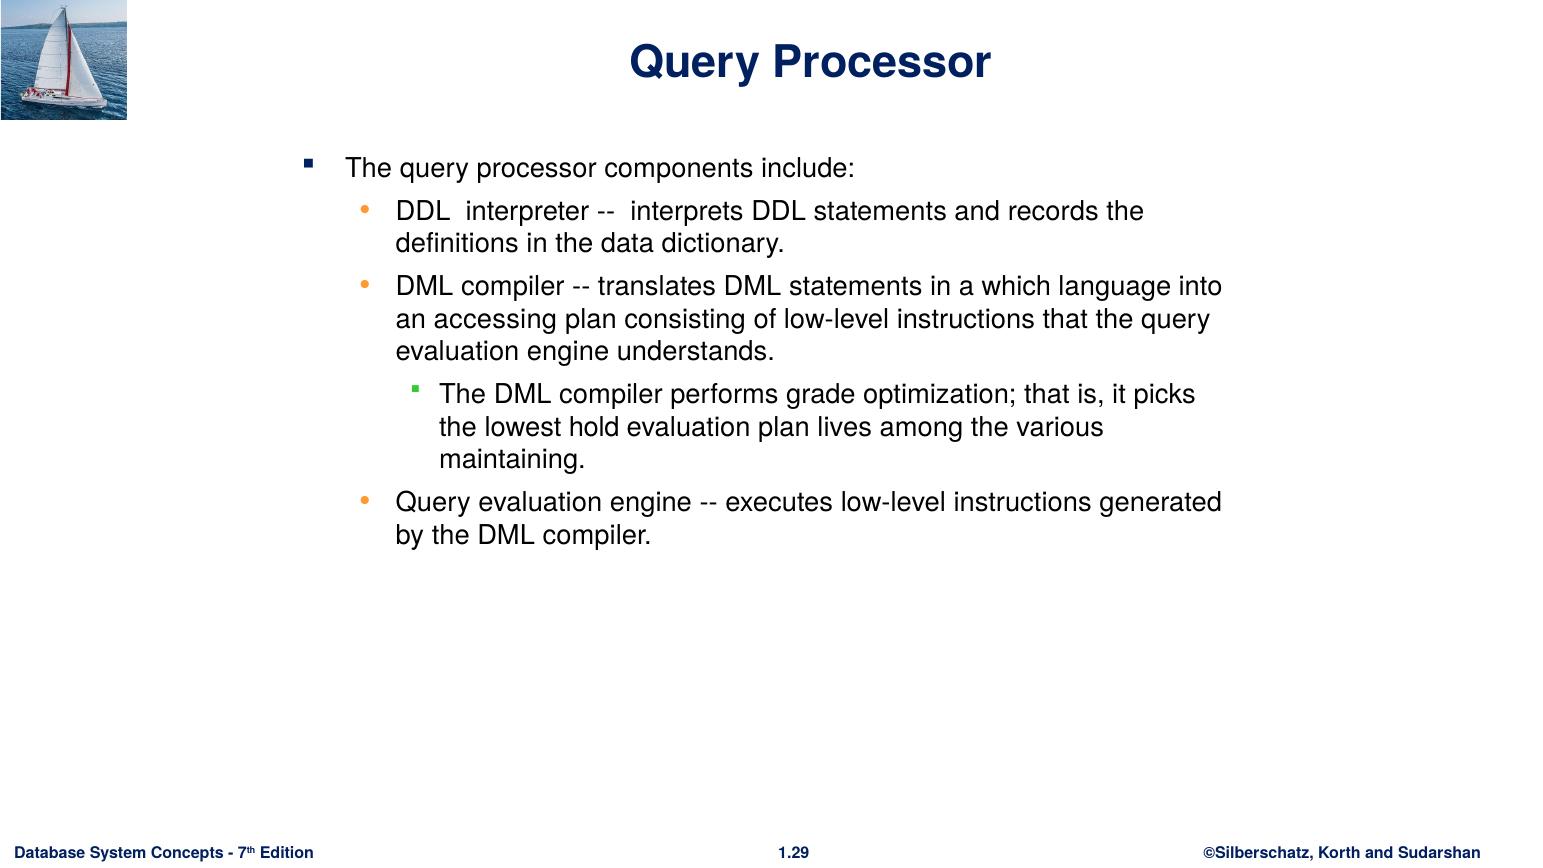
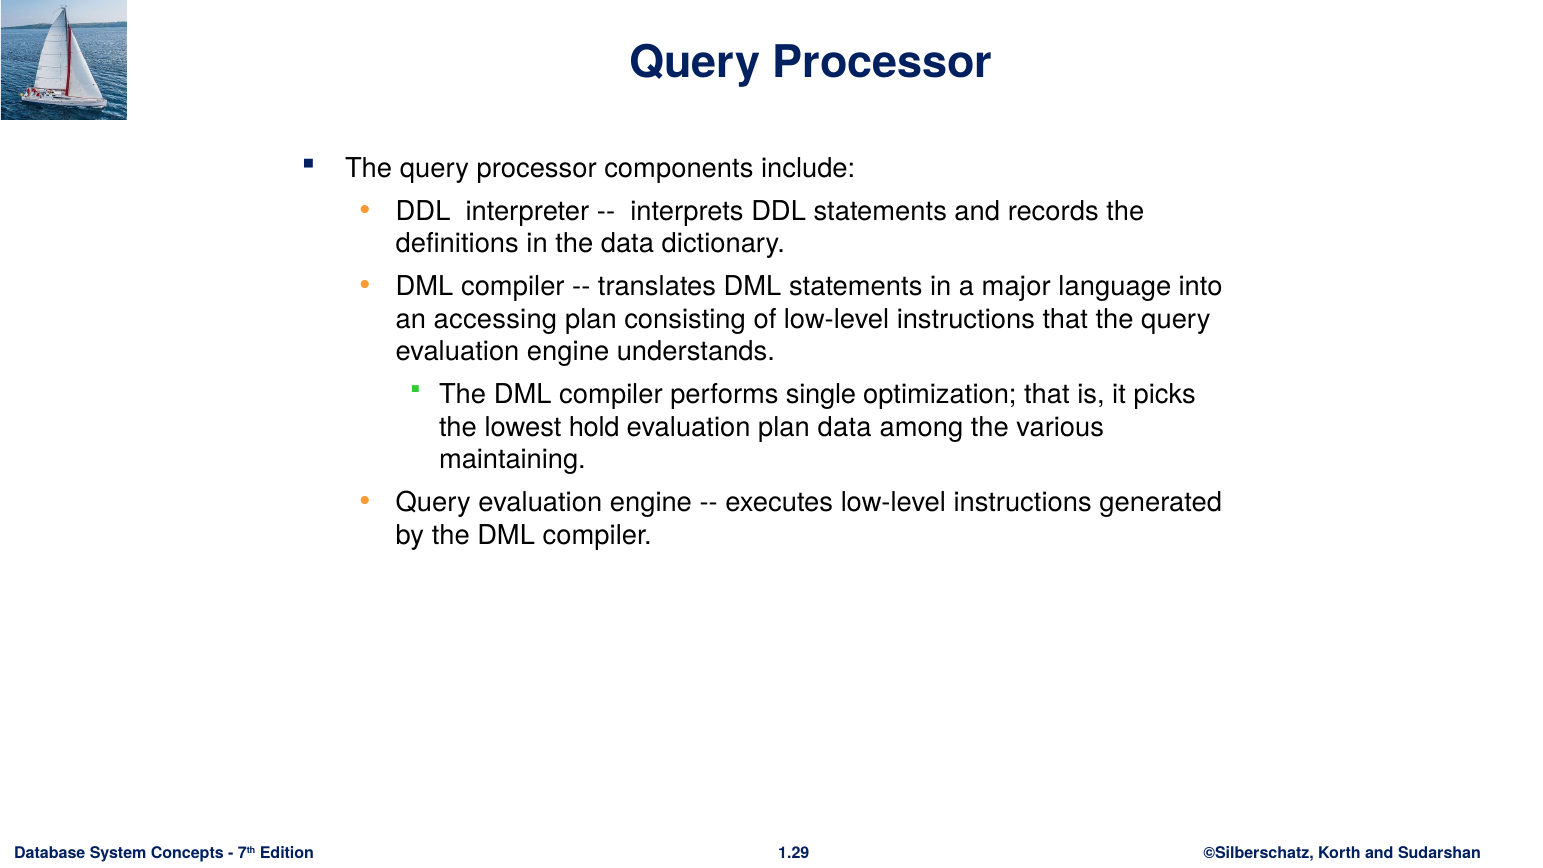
which: which -> major (1016, 286)
grade: grade -> single (821, 394)
plan lives: lives -> data (845, 427)
